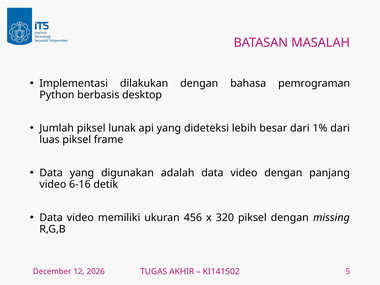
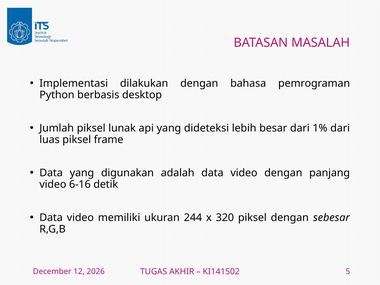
456: 456 -> 244 (193, 218)
missing: missing -> sebesar (331, 218)
